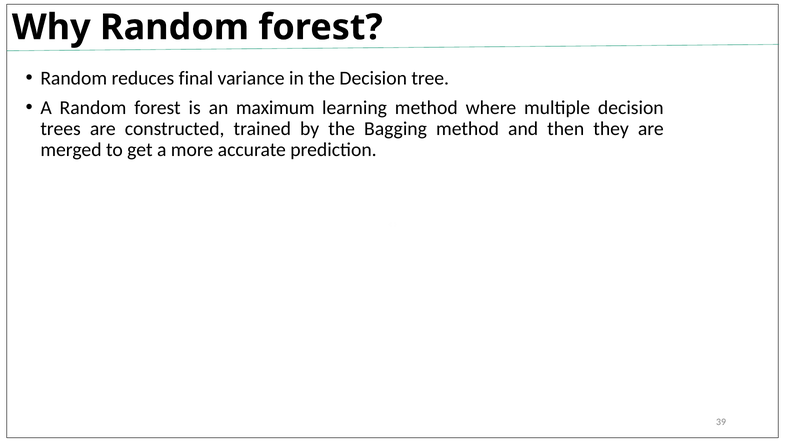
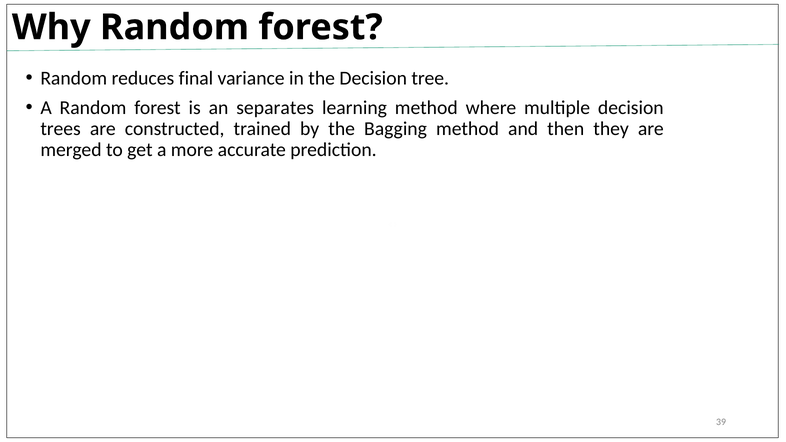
maximum: maximum -> separates (275, 108)
